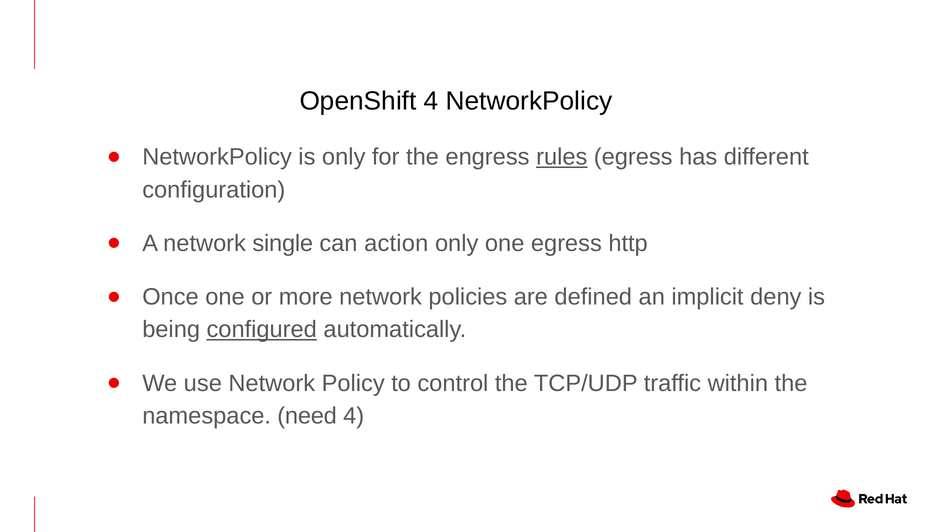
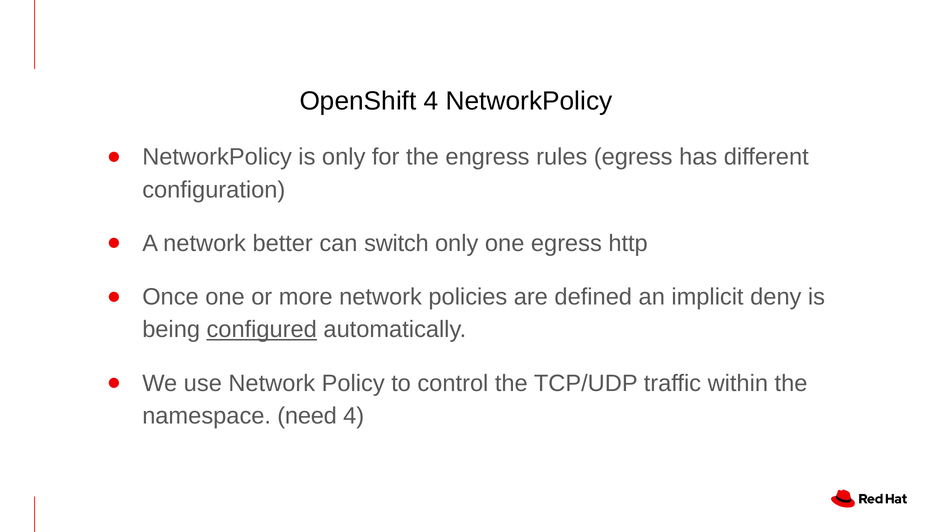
rules underline: present -> none (562, 157)
single: single -> better (283, 243)
action: action -> switch (396, 243)
